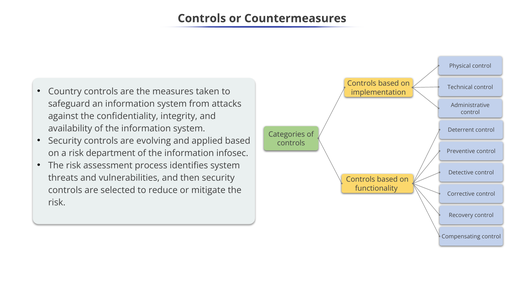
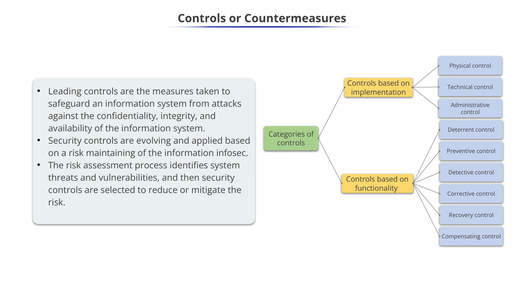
Country: Country -> Leading (65, 91)
department: department -> maintaining (111, 153)
